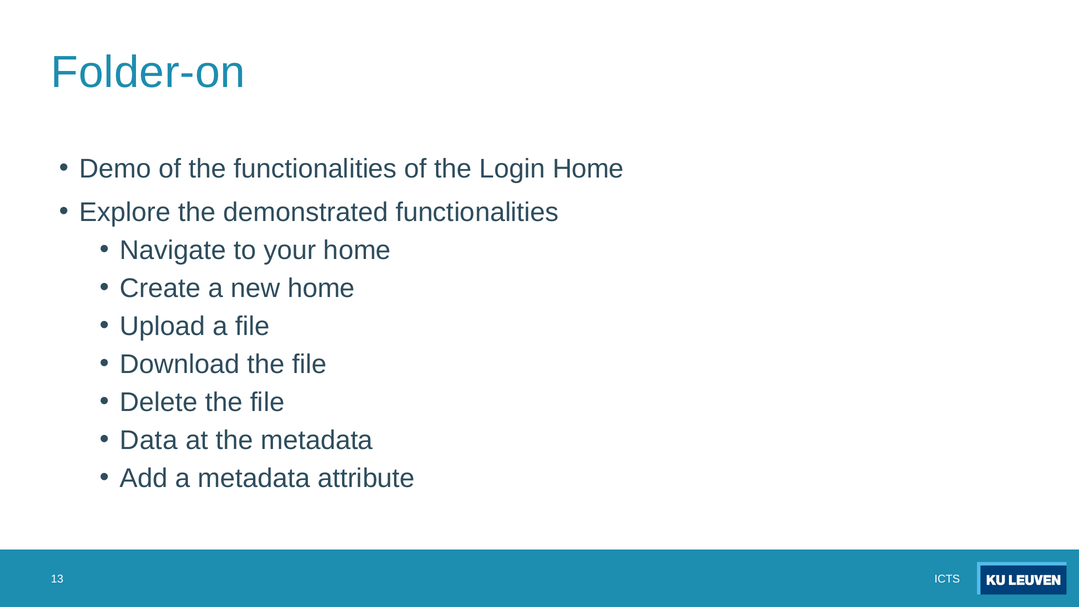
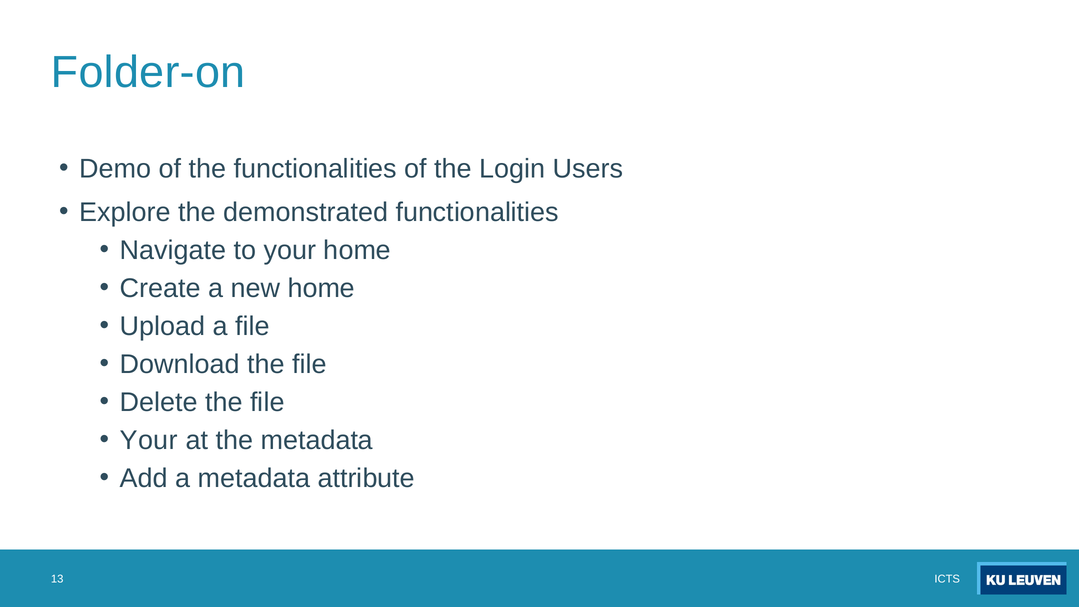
Login Home: Home -> Users (588, 169)
Data: Data -> Your (149, 440)
